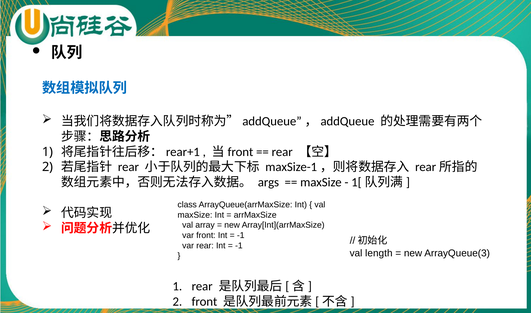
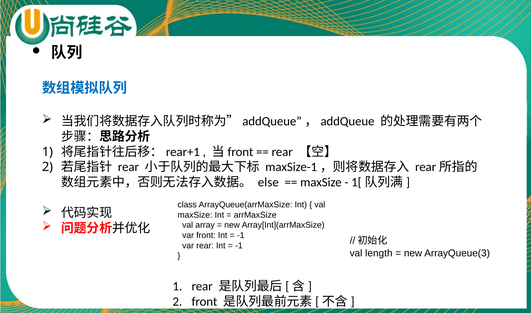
args: args -> else (268, 182)
